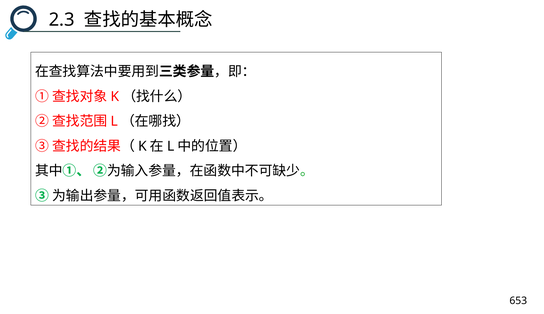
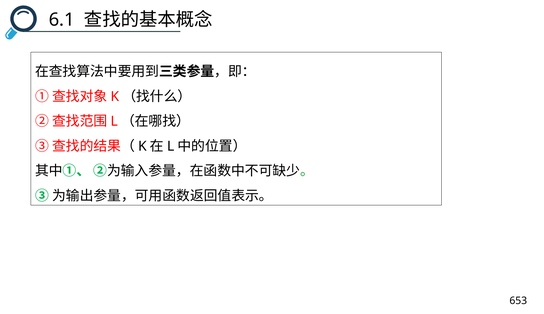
2.3: 2.3 -> 6.1 (62, 20)
